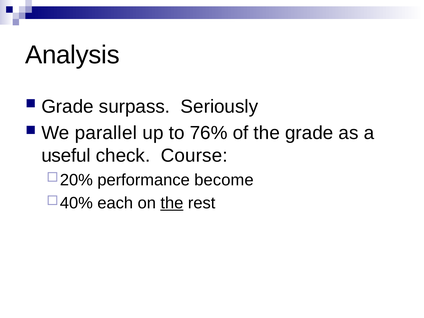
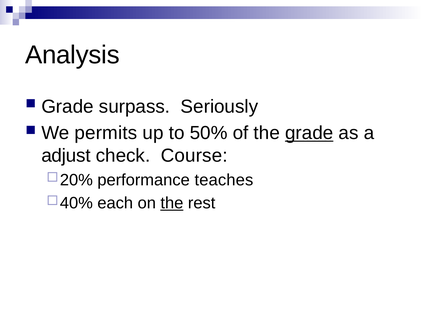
parallel: parallel -> permits (106, 133)
76%: 76% -> 50% (209, 133)
grade underline: none -> present (309, 133)
useful: useful -> adjust (66, 156)
become: become -> teaches (224, 180)
